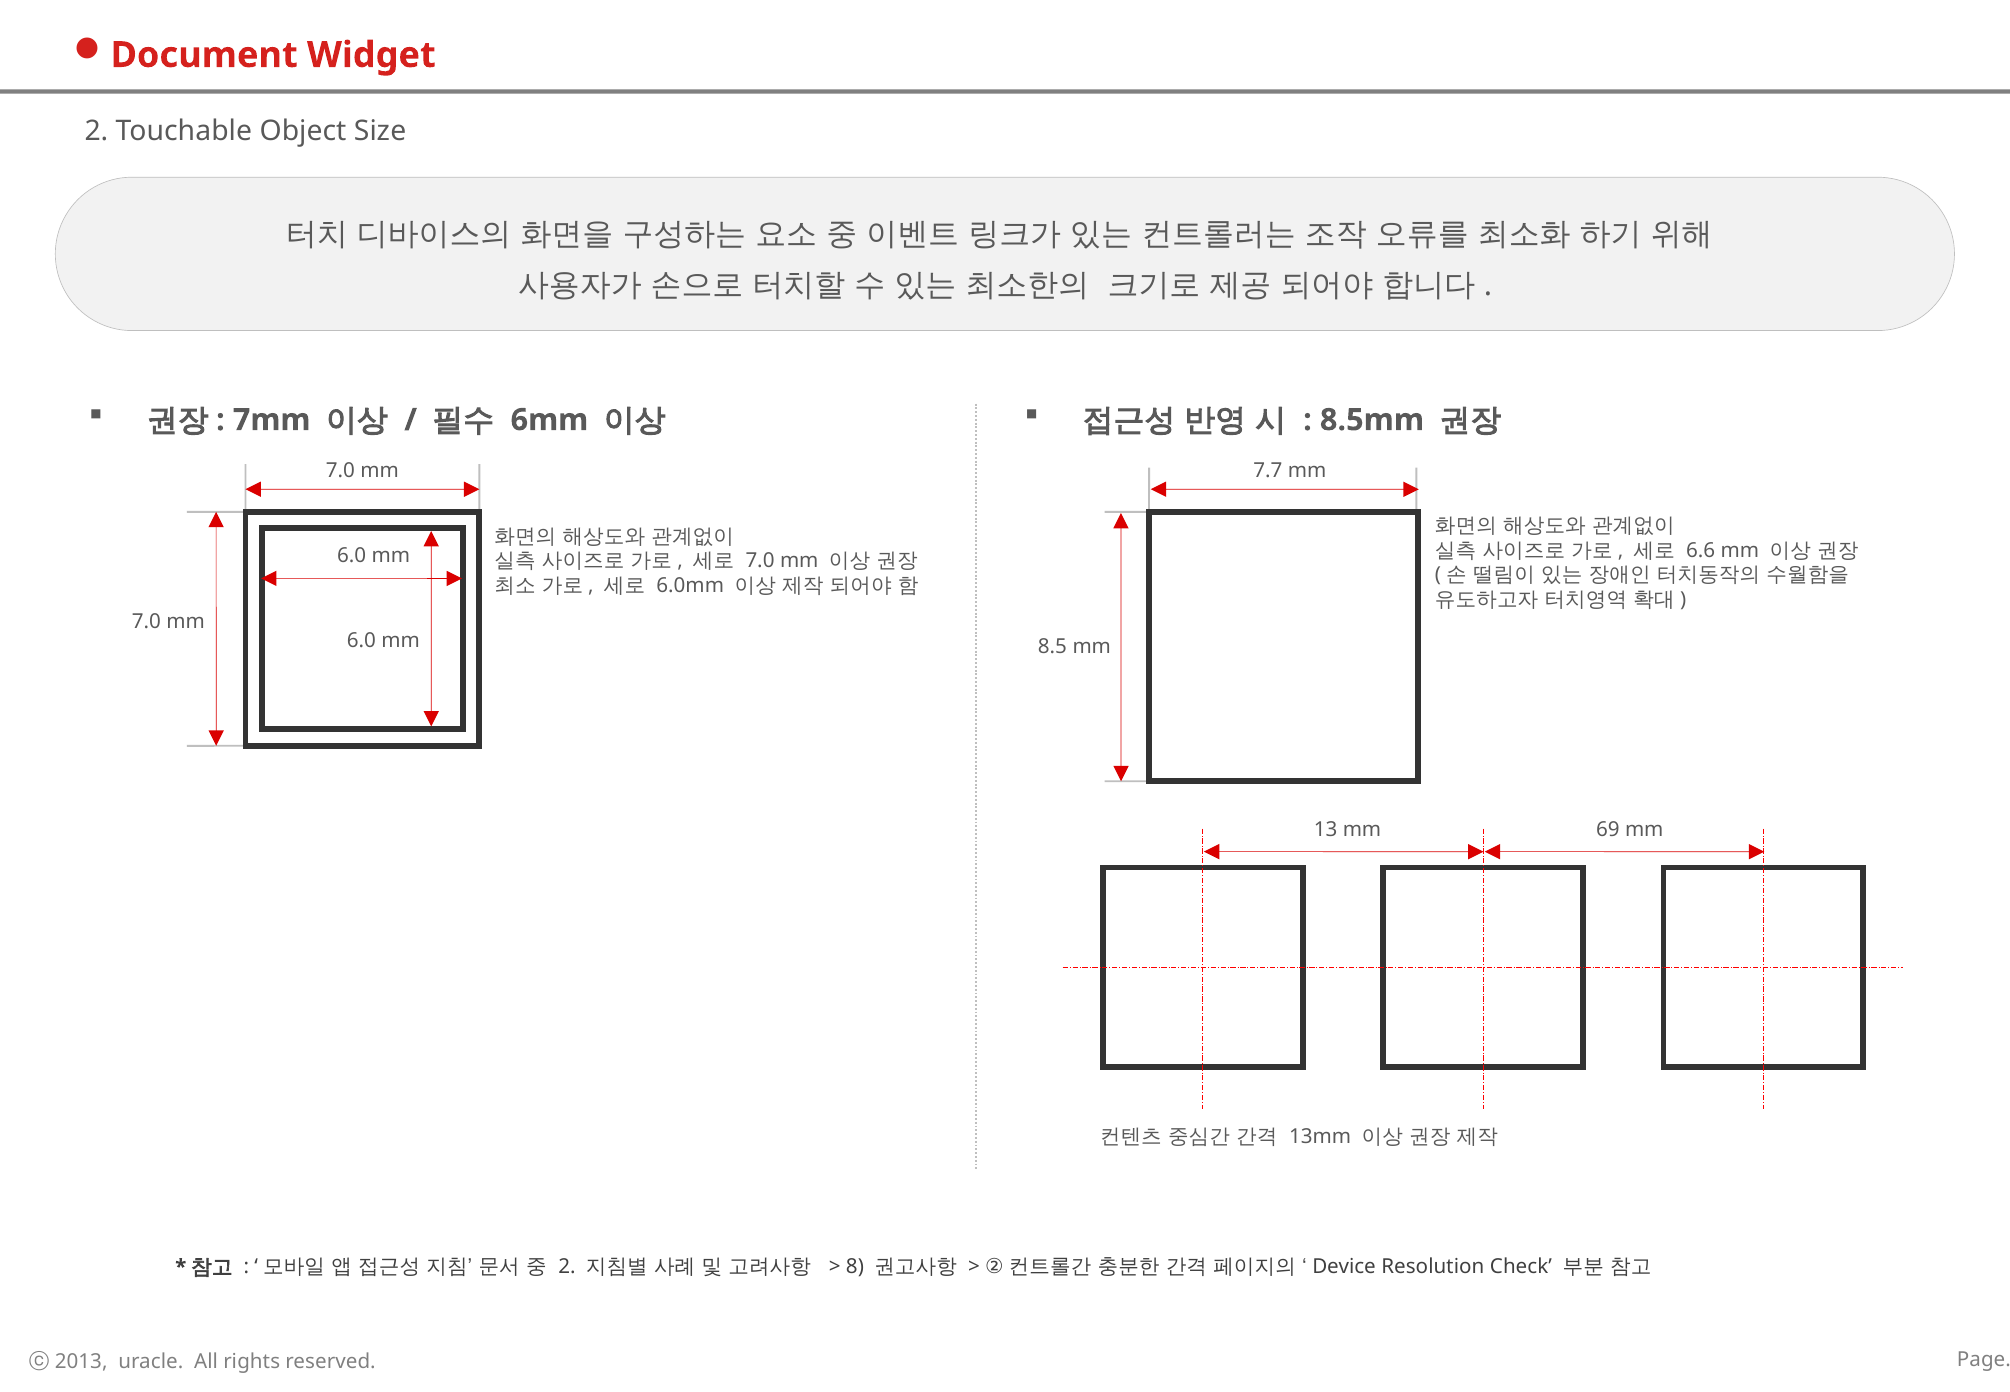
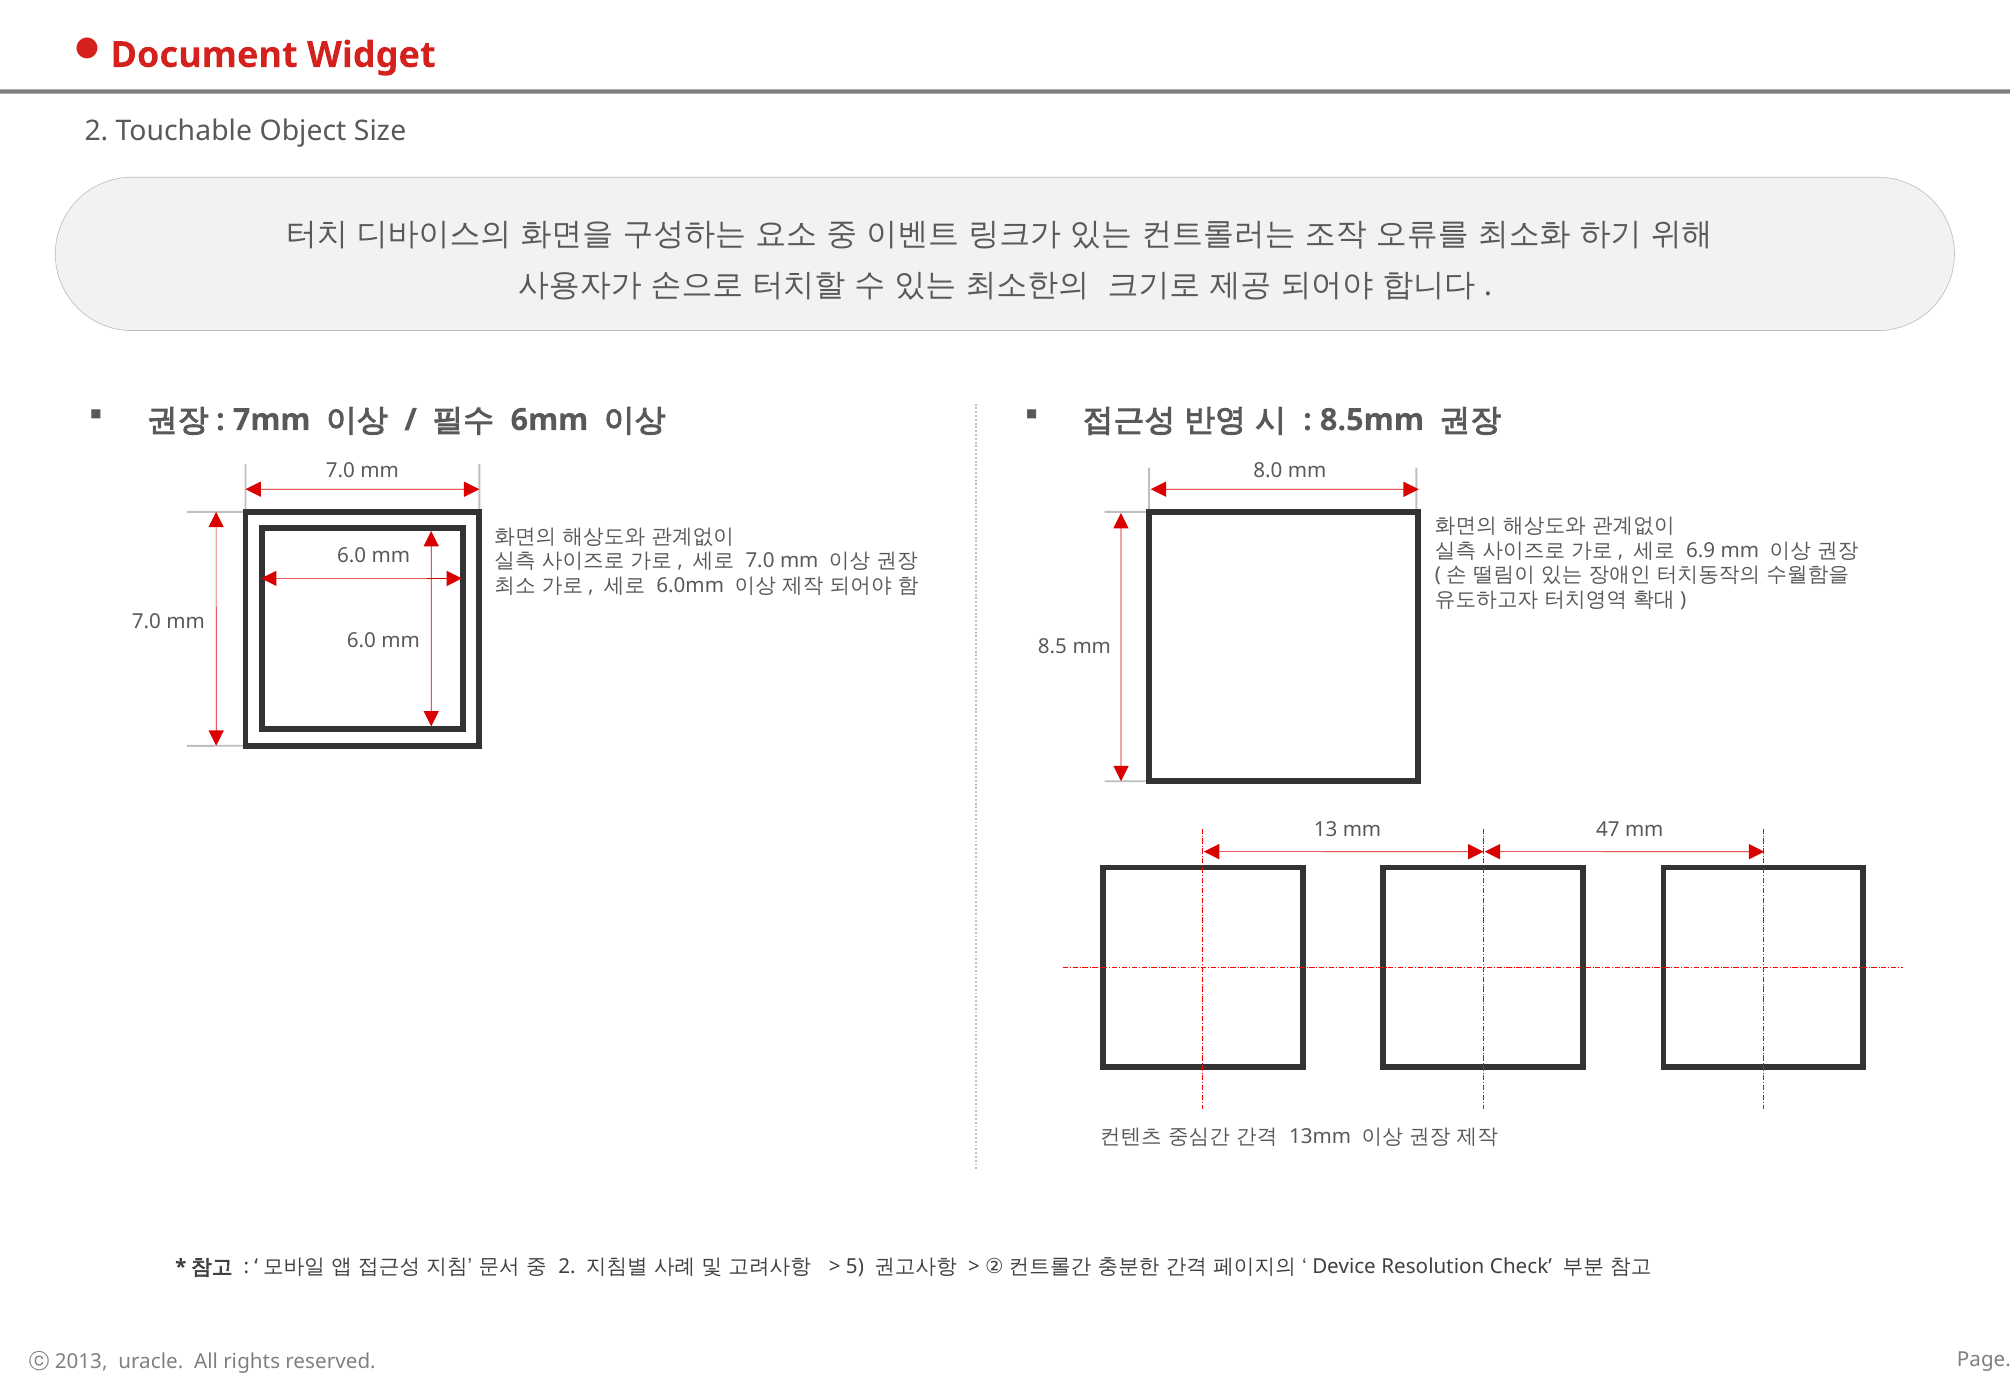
7.7: 7.7 -> 8.0 (1268, 471)
6.6: 6.6 -> 6.9 (1701, 550)
69: 69 -> 47 (1608, 829)
8: 8 -> 5 (855, 1267)
